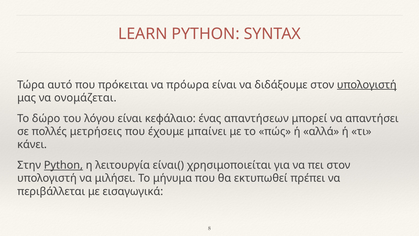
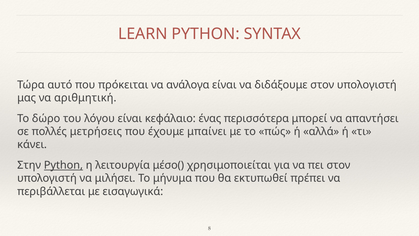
πρόωρα: πρόωρα -> ανάλογα (188, 85)
υπολογιστή underline: present -> none (367, 85)
ονομάζεται: ονομάζεται -> αριθμητική (85, 98)
απαντήσεων: απαντήσεων -> περισσότερα (256, 118)
είναι(: είναι( -> μέσο( (168, 165)
